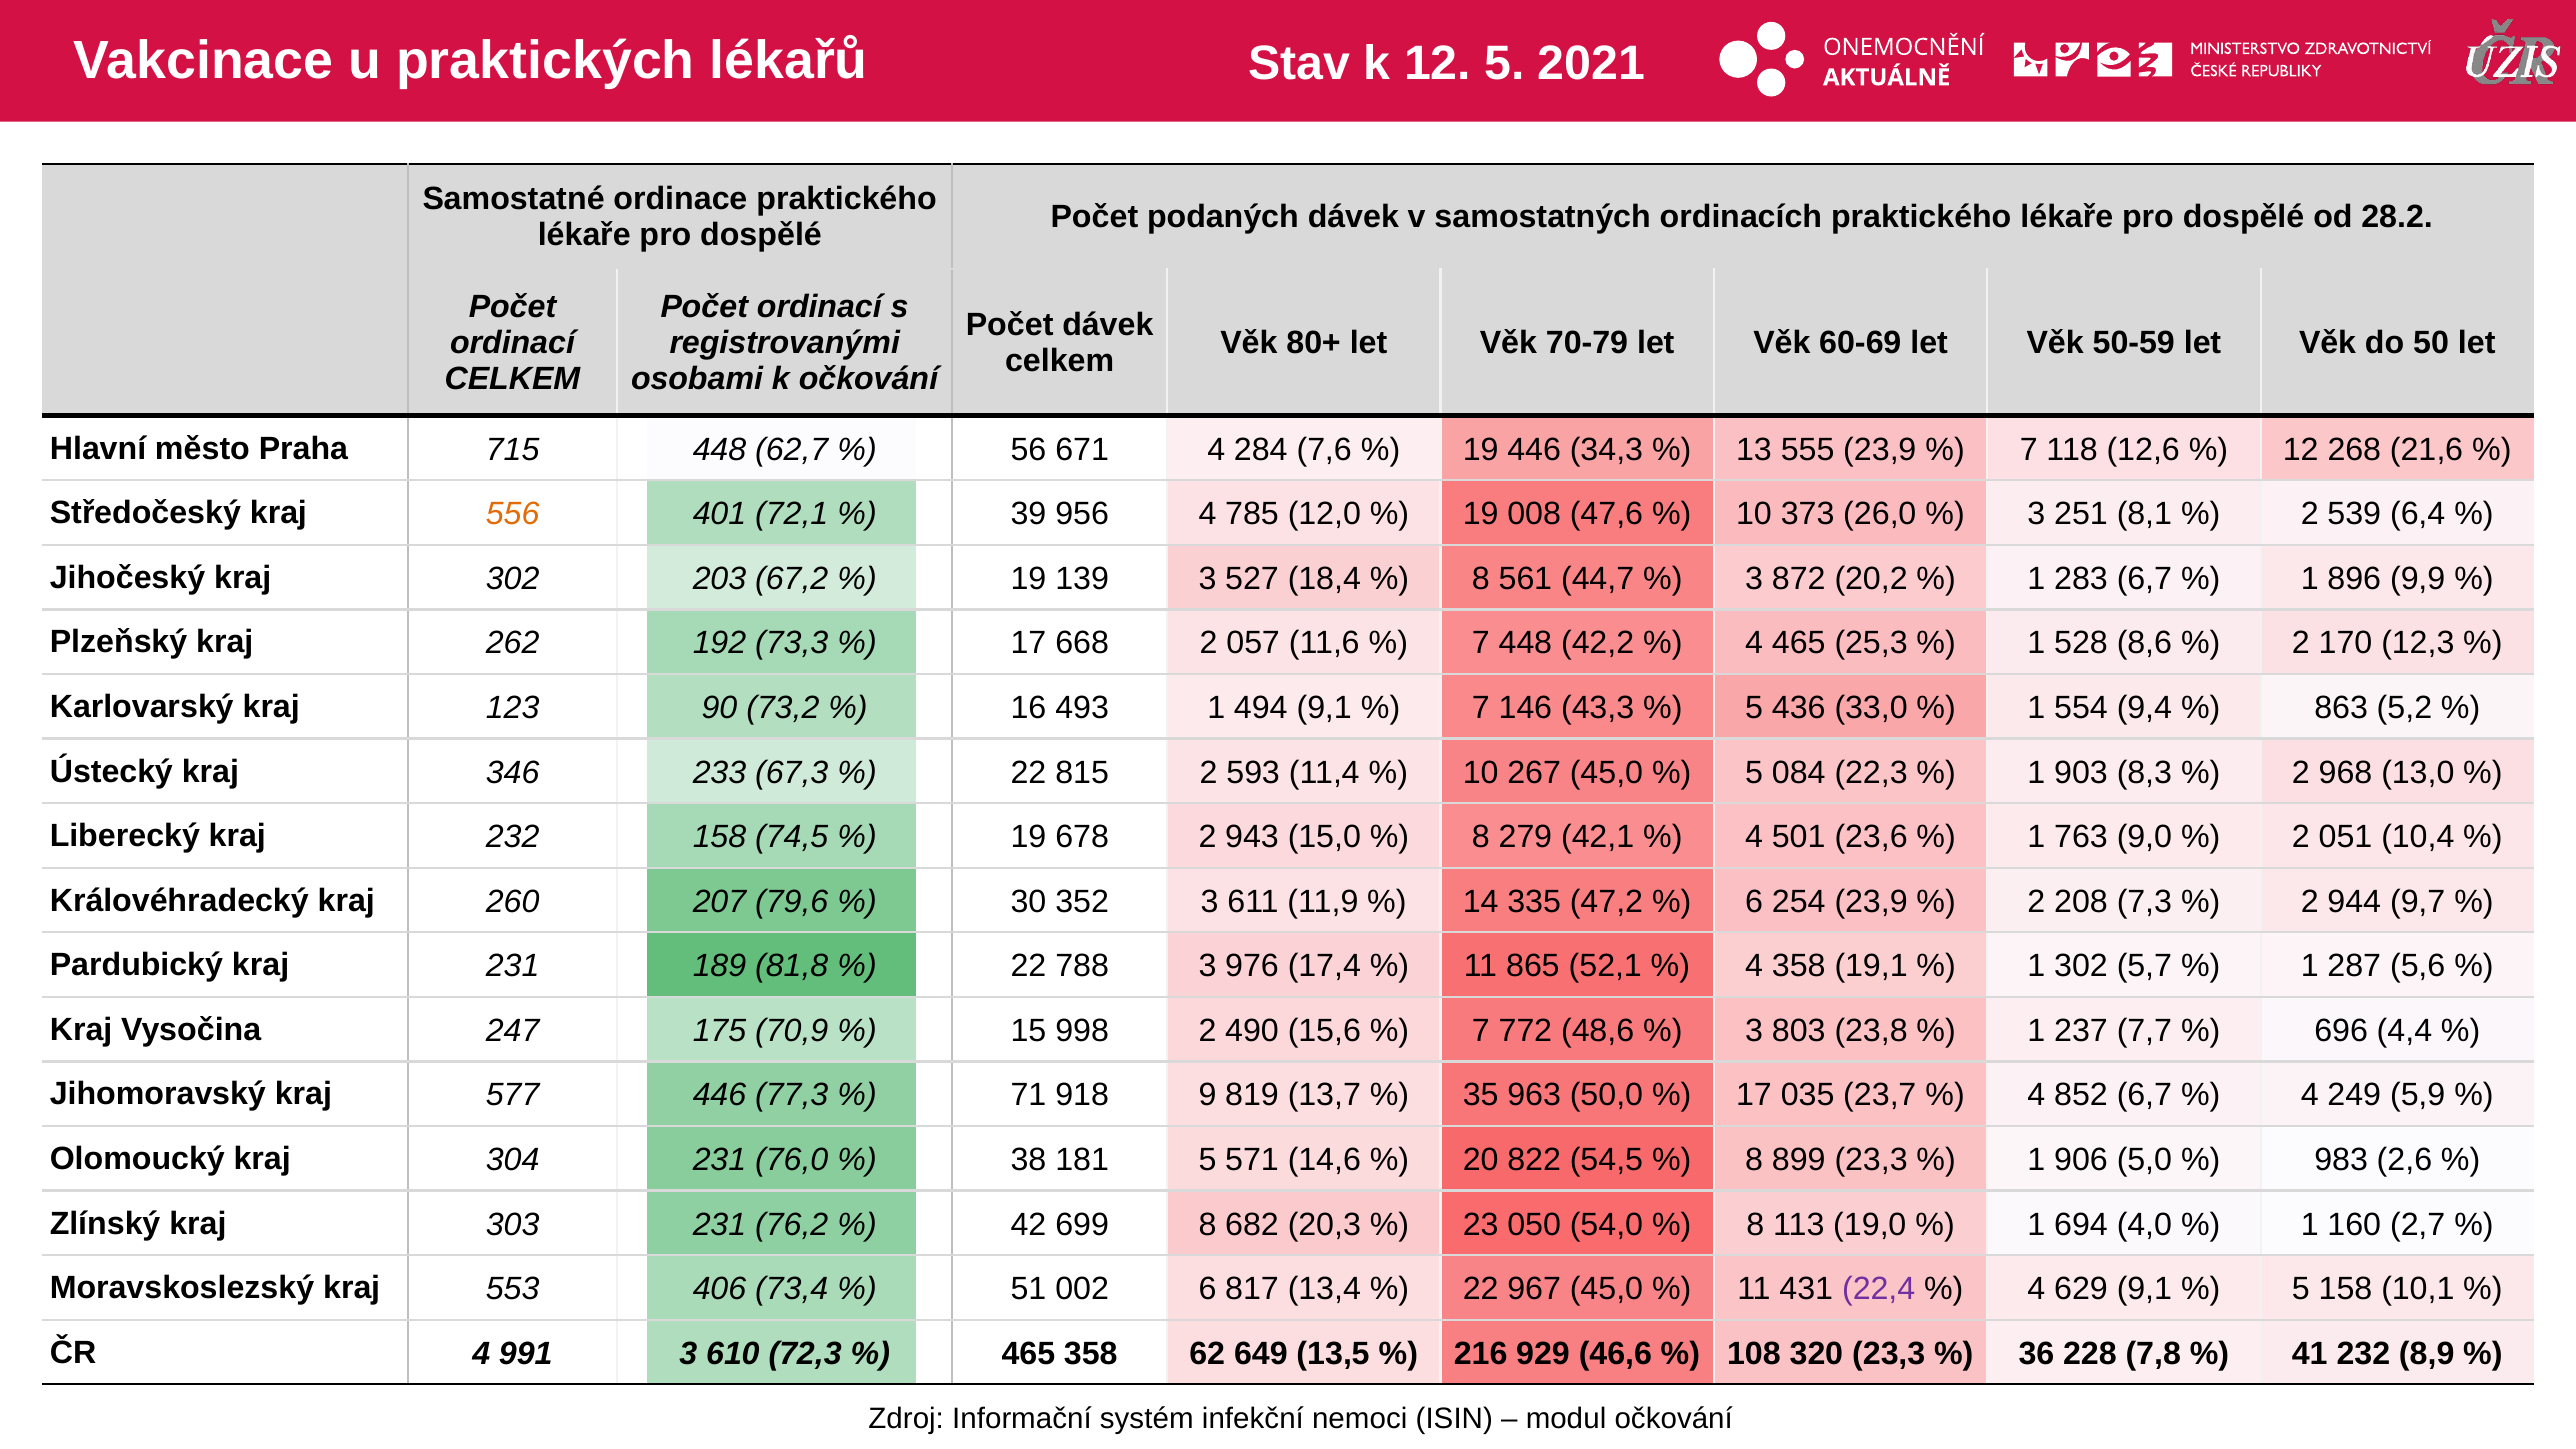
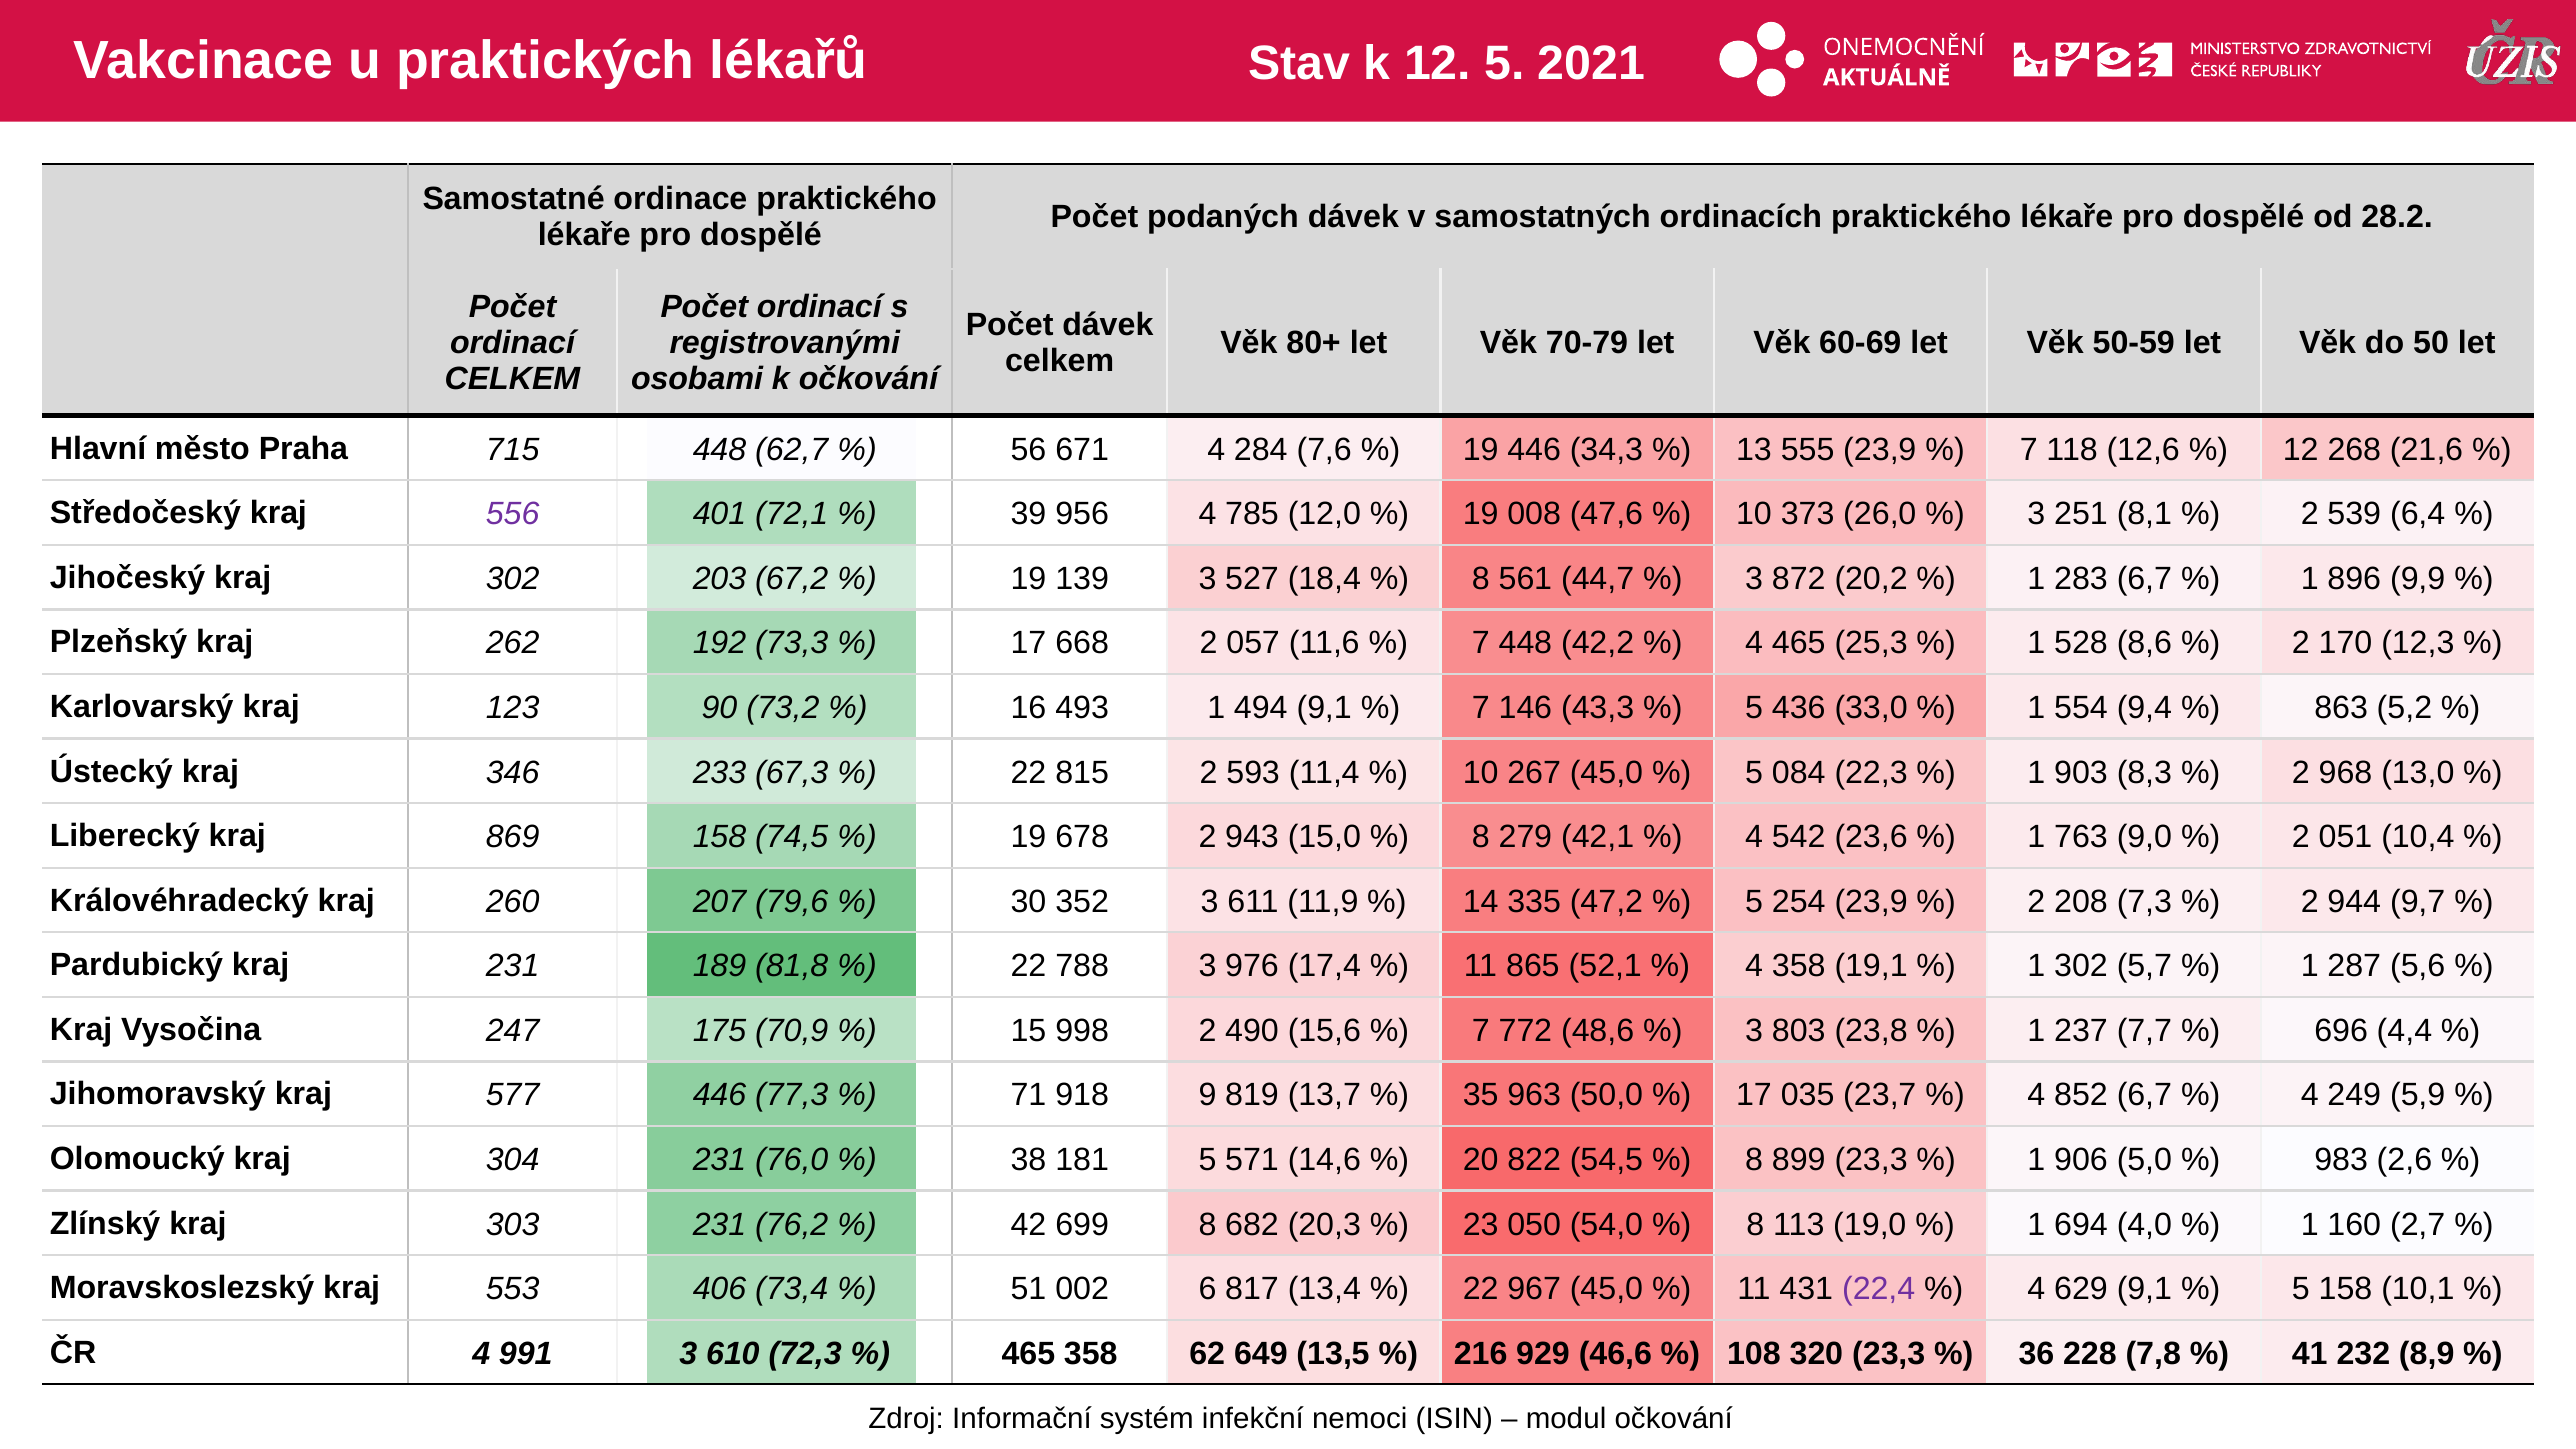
556 colour: orange -> purple (513, 514)
kraj 232: 232 -> 869 (513, 837)
501: 501 -> 542 (1799, 837)
6: 6 -> 5 (1754, 902)
